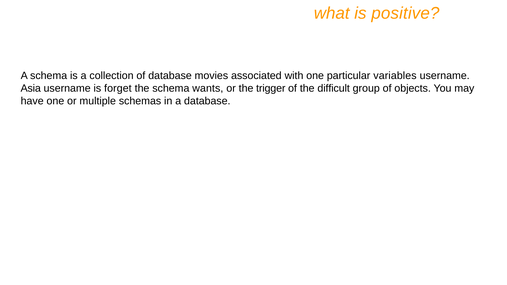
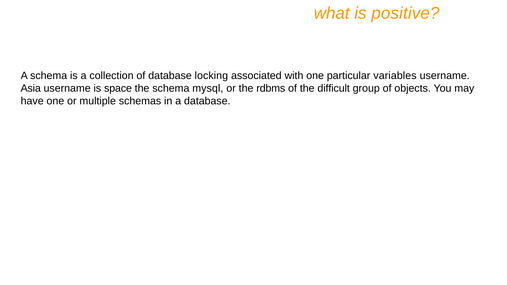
movies: movies -> locking (211, 76)
forget: forget -> space (118, 88)
wants: wants -> mysql (208, 88)
trigger: trigger -> rdbms (271, 88)
